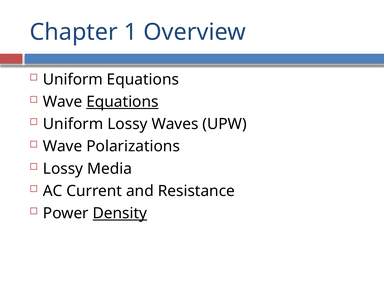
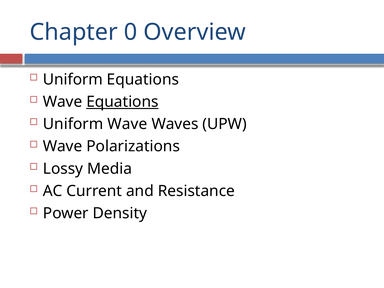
1: 1 -> 0 (131, 32)
Uniform Lossy: Lossy -> Wave (127, 124)
Density underline: present -> none (120, 213)
